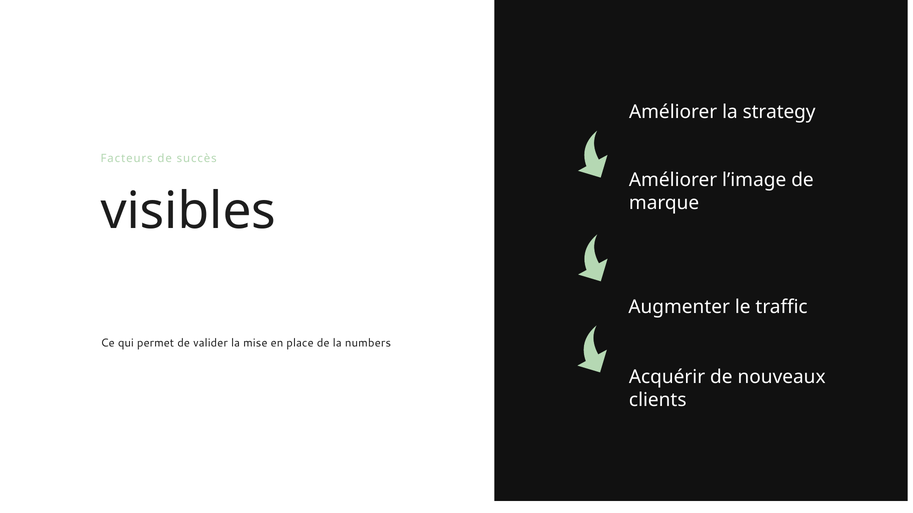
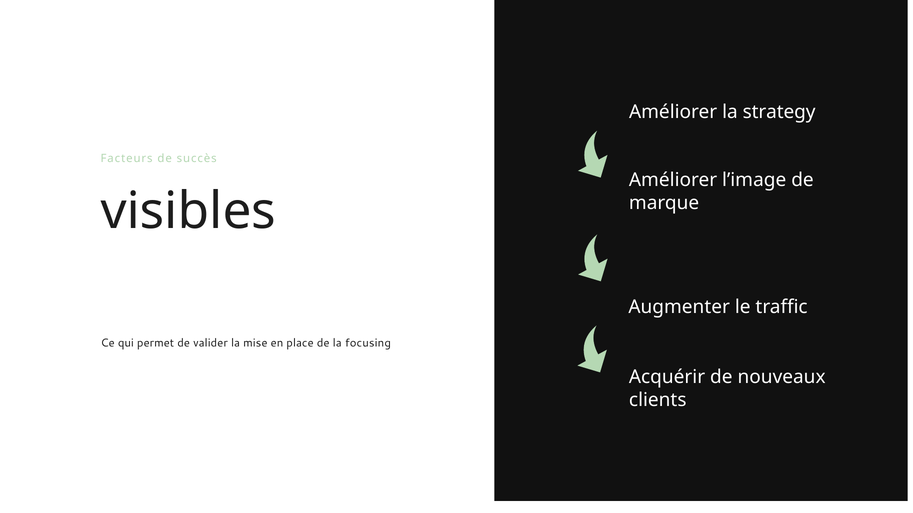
numbers: numbers -> focusing (368, 343)
